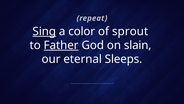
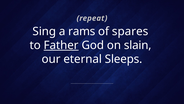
Sing underline: present -> none (44, 31)
color: color -> rams (82, 31)
sprout: sprout -> spares (130, 31)
